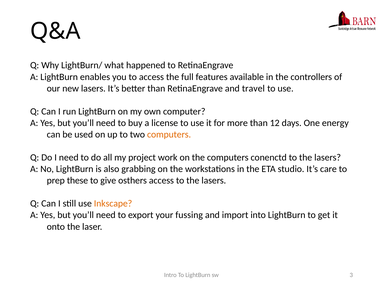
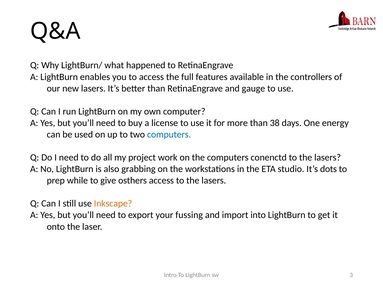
travel: travel -> gauge (253, 88)
12: 12 -> 38 (275, 123)
computers colour: orange -> blue (169, 134)
care: care -> dots (328, 169)
these: these -> while (77, 180)
